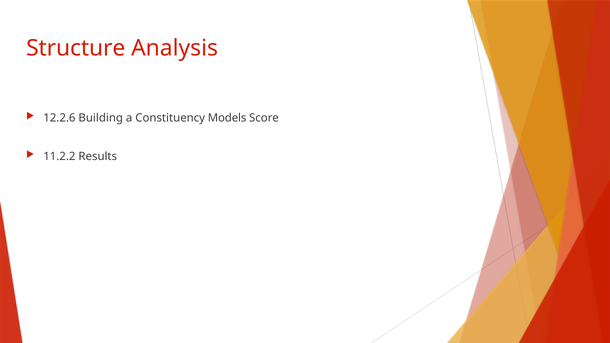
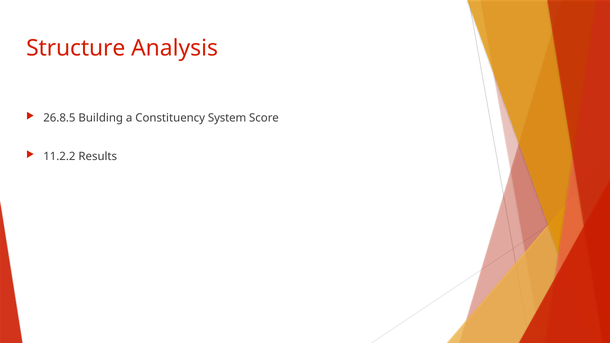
12.2.6: 12.2.6 -> 26.8.5 (59, 118)
Models: Models -> System (227, 118)
